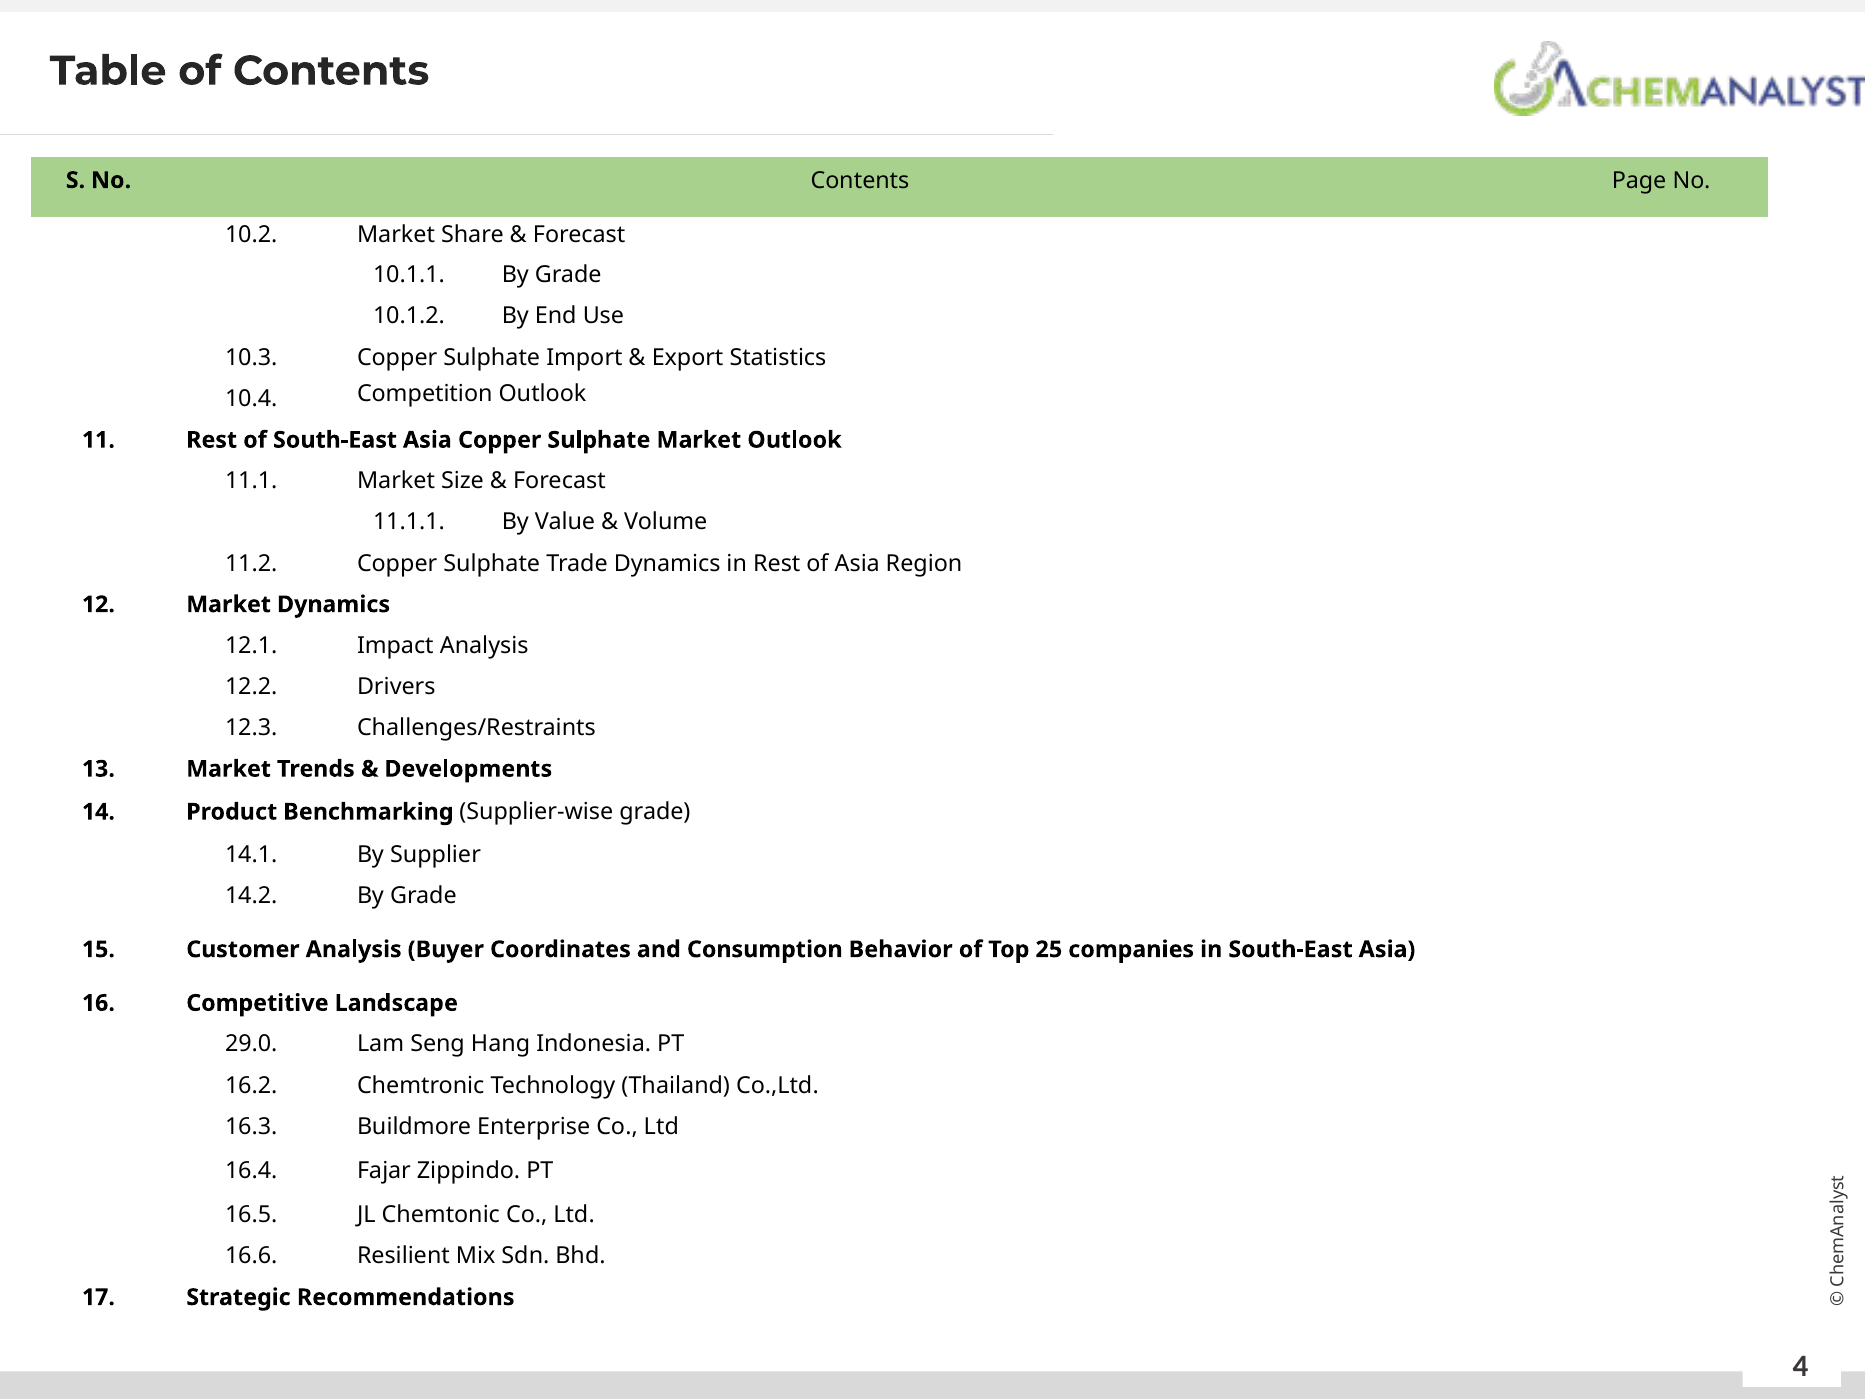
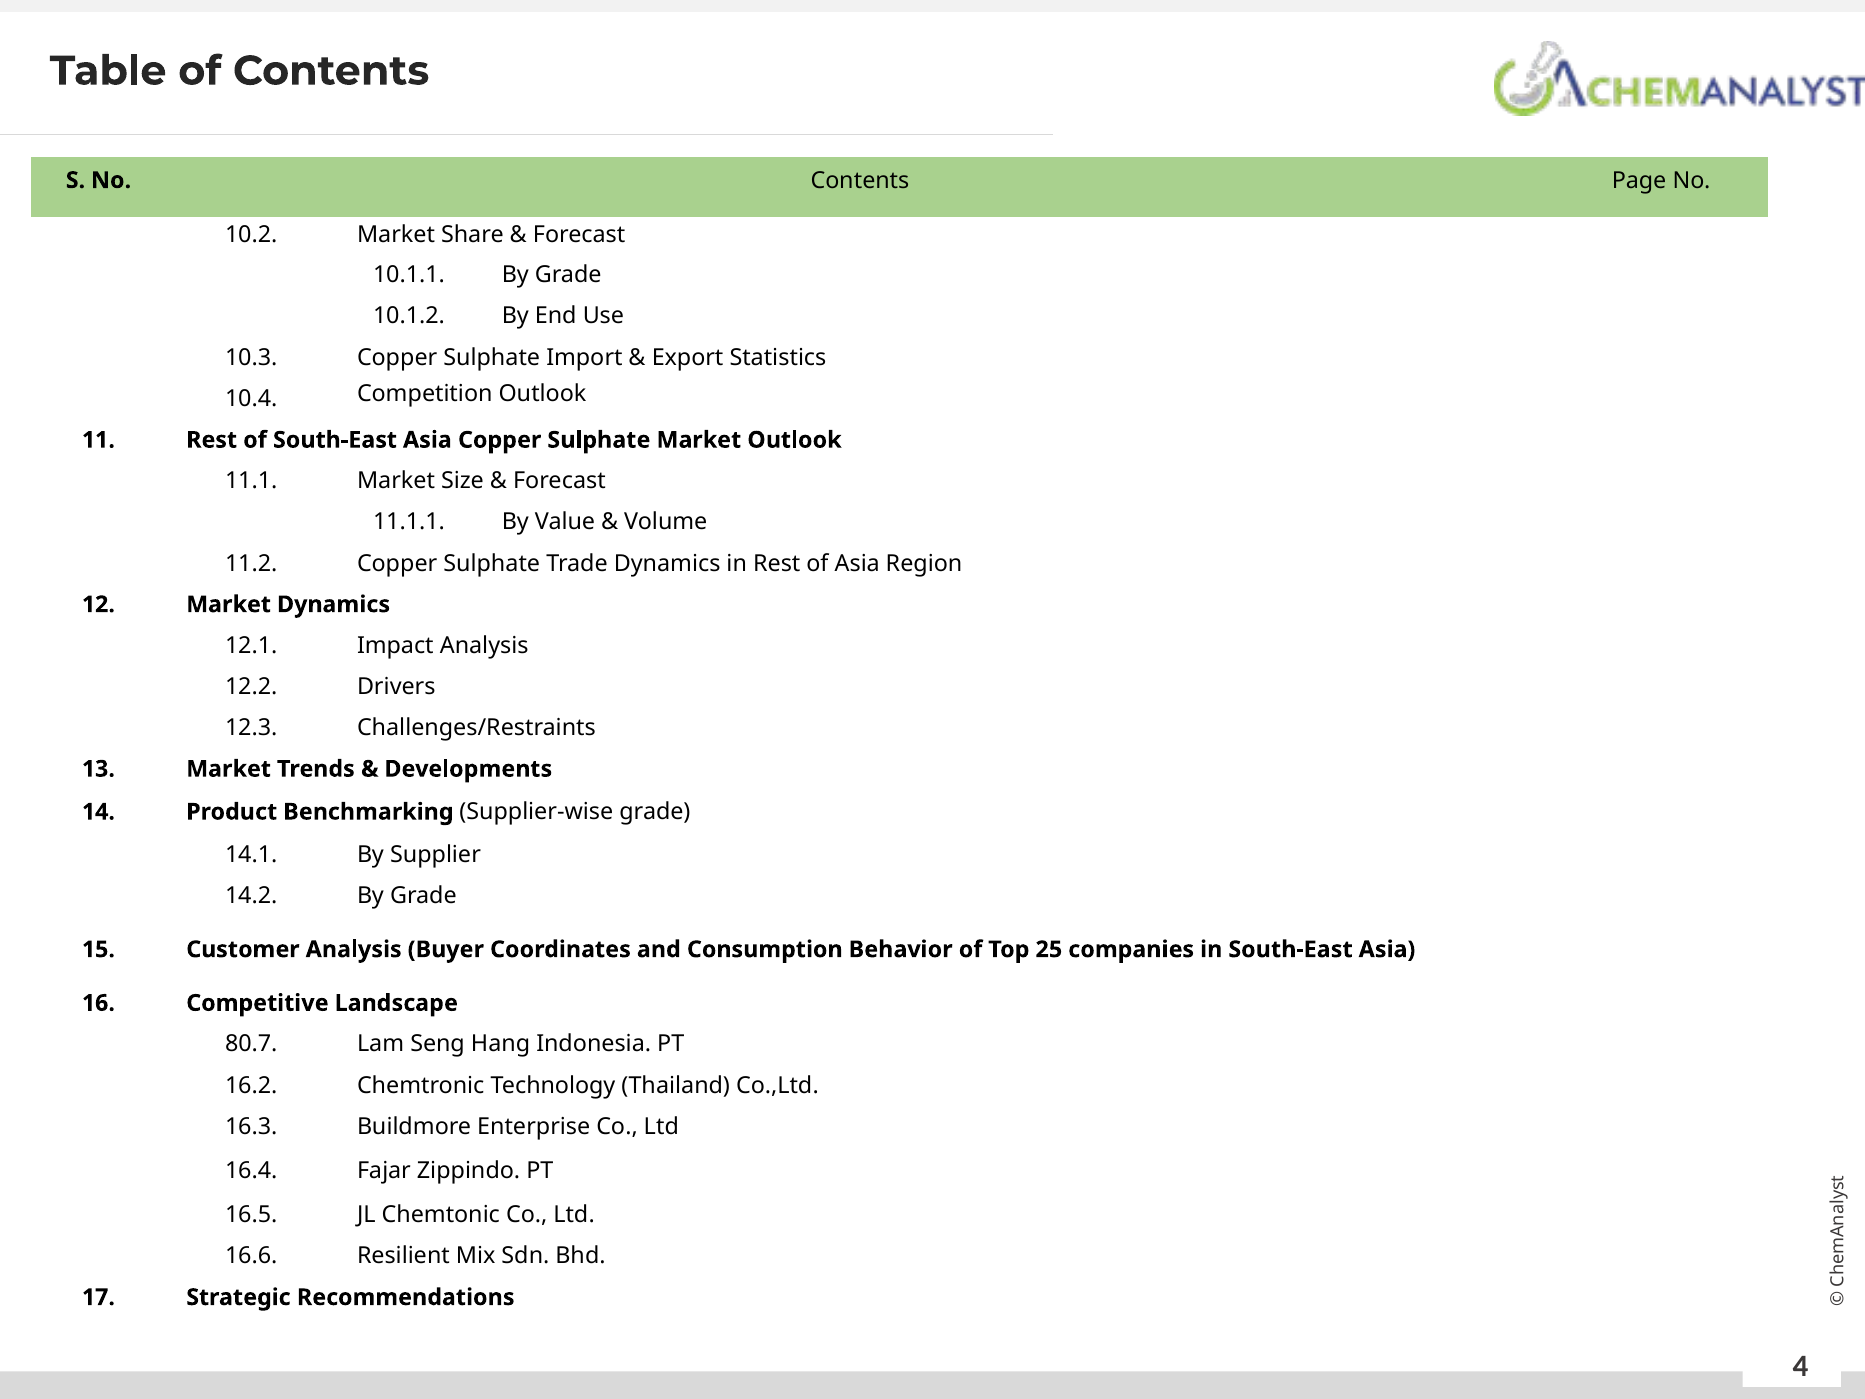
29.0: 29.0 -> 80.7 (251, 1044)
